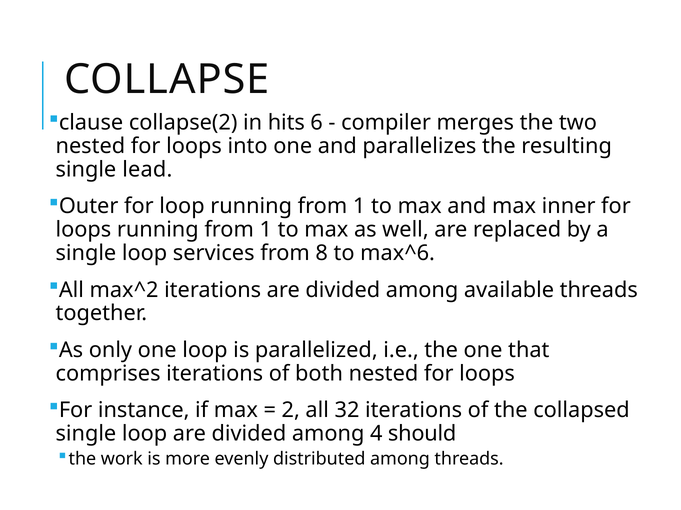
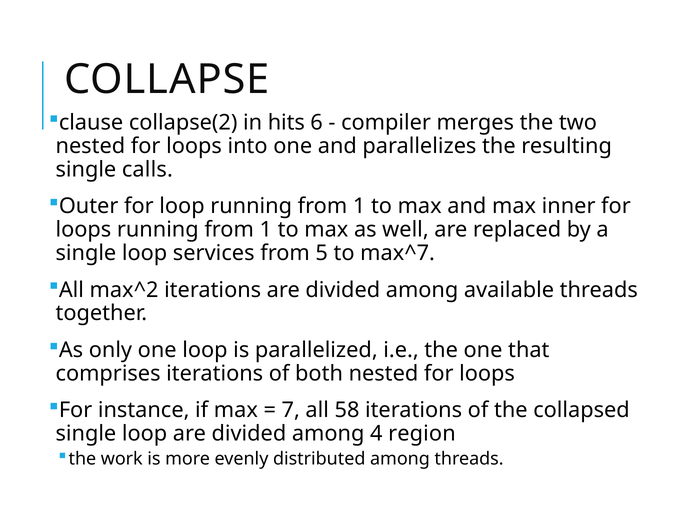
lead: lead -> calls (147, 170)
8: 8 -> 5 (322, 254)
max^6: max^6 -> max^7 (398, 254)
2: 2 -> 7 (291, 411)
32: 32 -> 58 (347, 411)
should: should -> region (422, 434)
